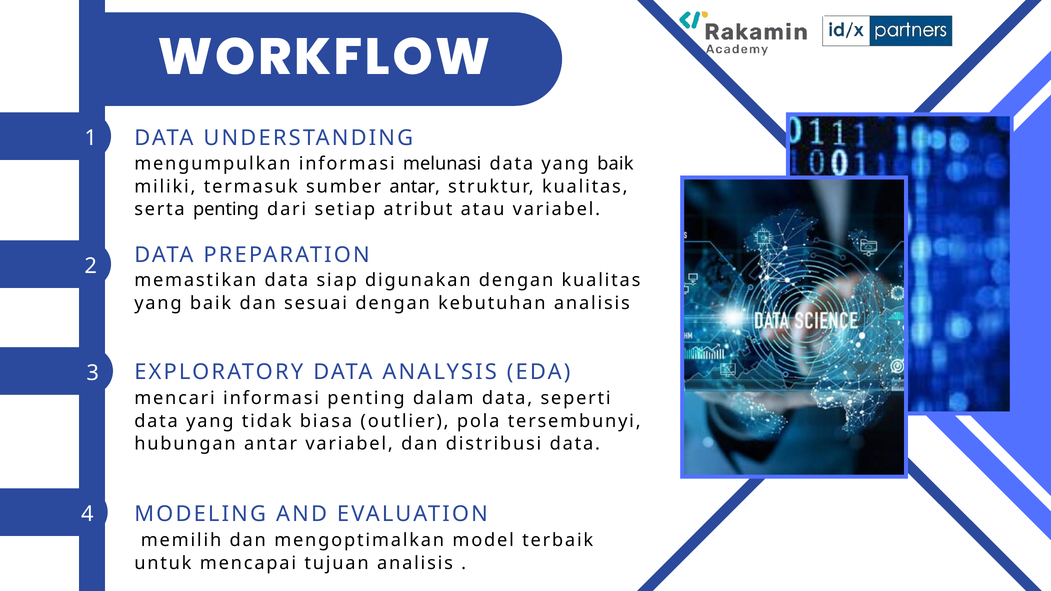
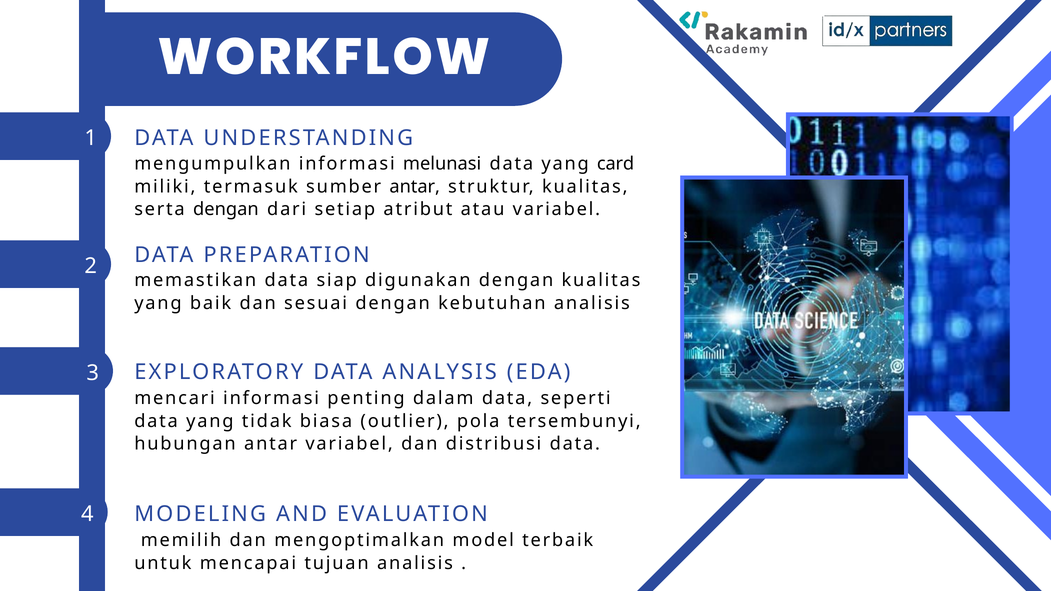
data yang baik: baik -> card (616, 164)
serta penting: penting -> dengan (226, 210)
